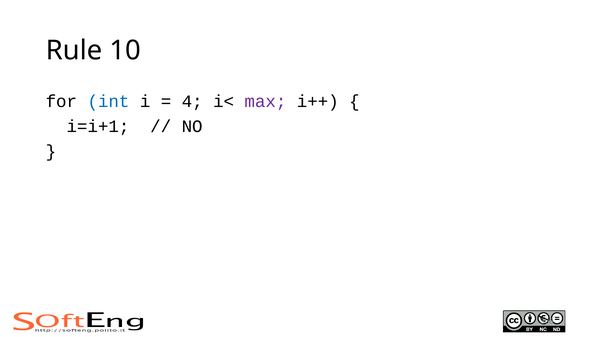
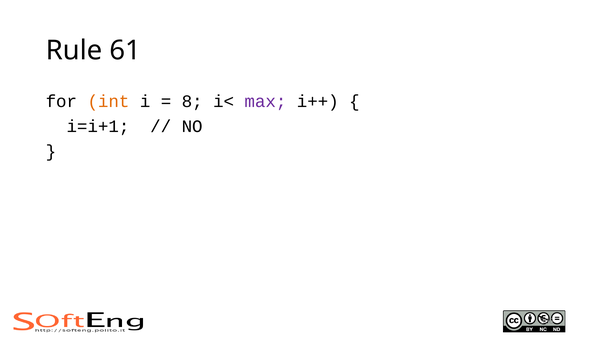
10: 10 -> 61 (125, 50)
int colour: blue -> orange (108, 101)
4: 4 -> 8 (192, 101)
